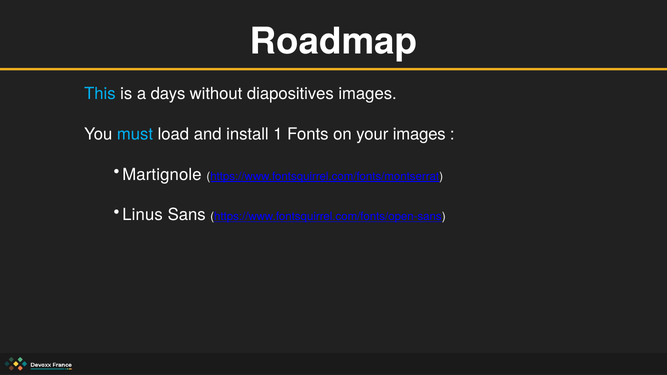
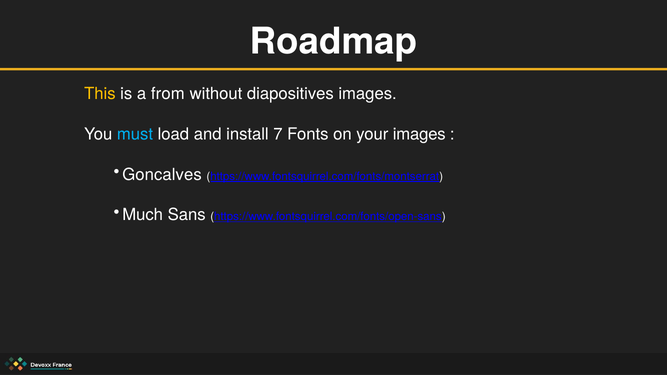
This colour: light blue -> yellow (100, 94)
days: days -> from (168, 94)
1: 1 -> 7 (278, 134)
Martignole: Martignole -> Goncalves (162, 175)
Linus: Linus -> Much (143, 215)
